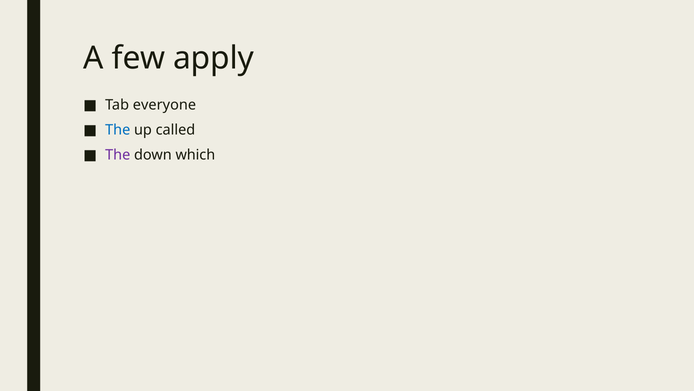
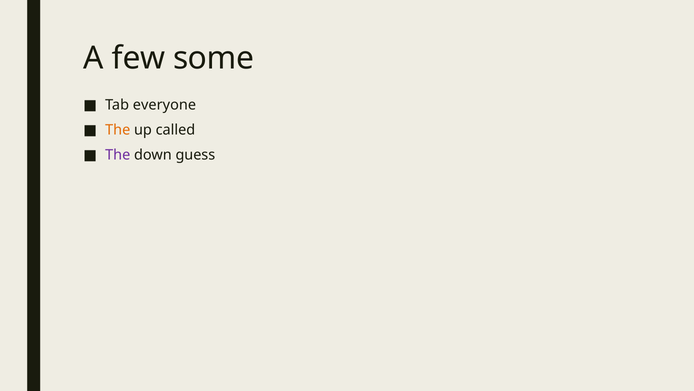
apply: apply -> some (214, 58)
The colour: blue -> orange (118, 130)
which: which -> guess (195, 155)
